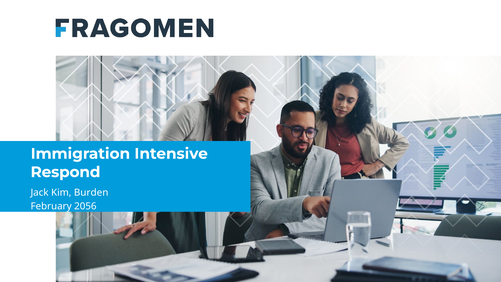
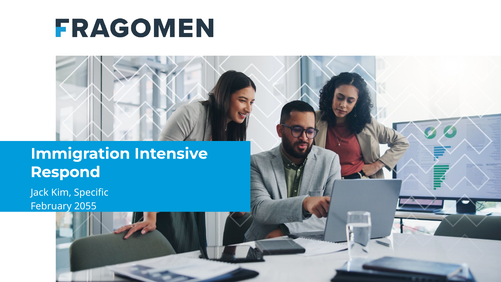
Burden: Burden -> Specific (91, 192)
2056: 2056 -> 2055 (85, 206)
